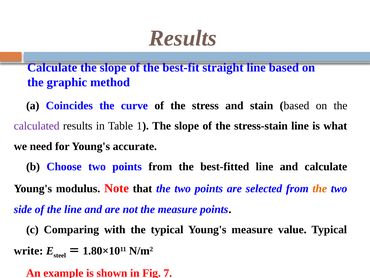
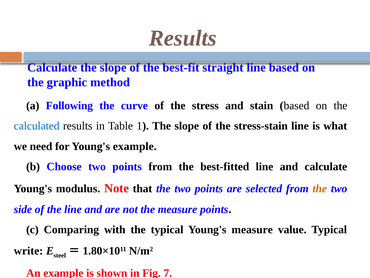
Coincides: Coincides -> Following (69, 105)
calculated colour: purple -> blue (37, 126)
Young's accurate: accurate -> example (135, 146)
